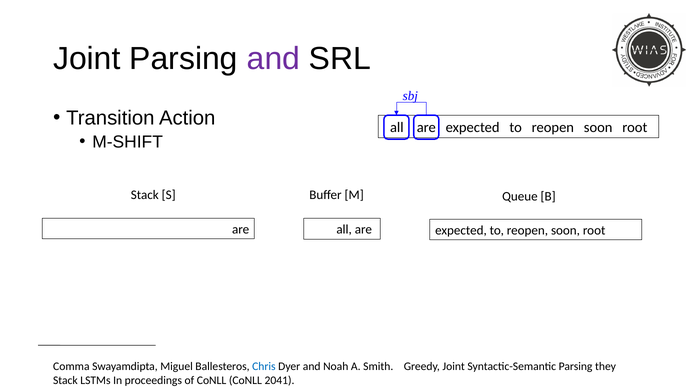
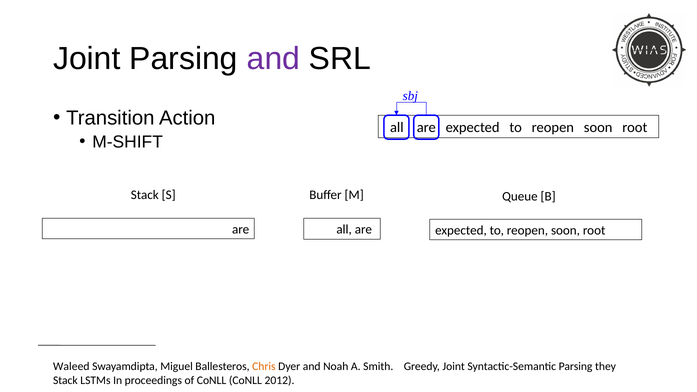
Comma: Comma -> Waleed (71, 366)
Chris colour: blue -> orange (264, 366)
2041: 2041 -> 2012 (279, 380)
